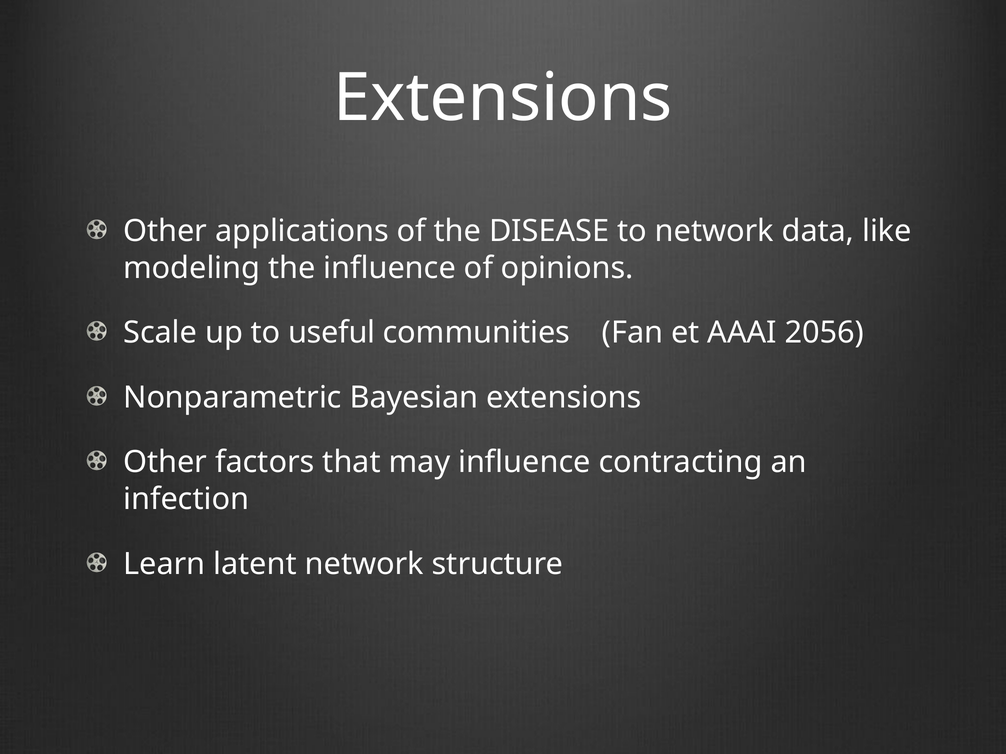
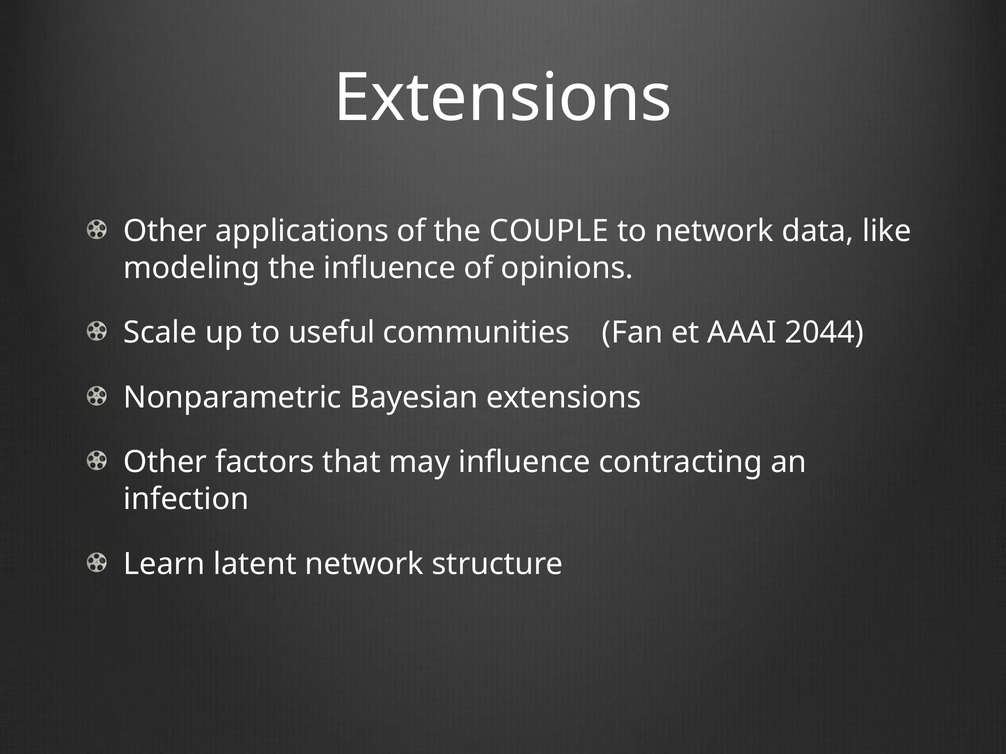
DISEASE: DISEASE -> COUPLE (549, 231)
2056: 2056 -> 2044 (824, 333)
